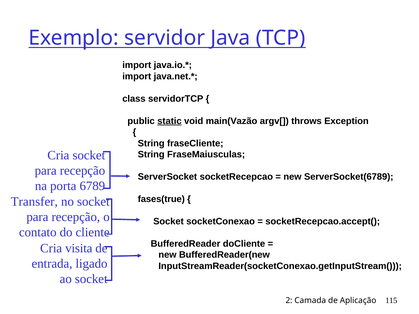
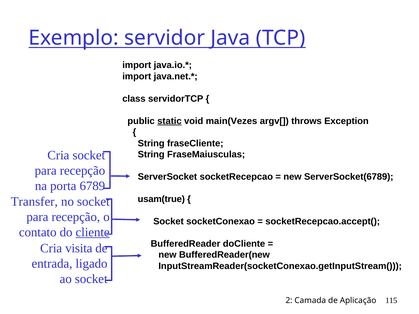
main(Vazão: main(Vazão -> main(Vezes (231, 121)
fases(true: fases(true -> usam(true (161, 199)
cliente underline: none -> present (93, 232)
